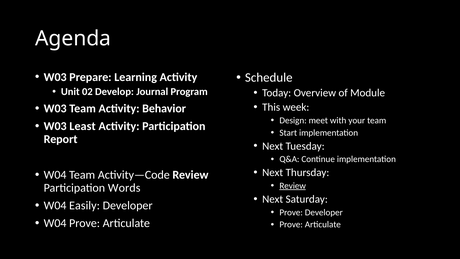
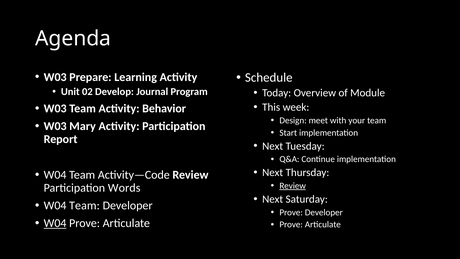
Least: Least -> Mary (83, 126)
Easily: Easily -> Team (84, 205)
W04 underline: none -> present (55, 223)
